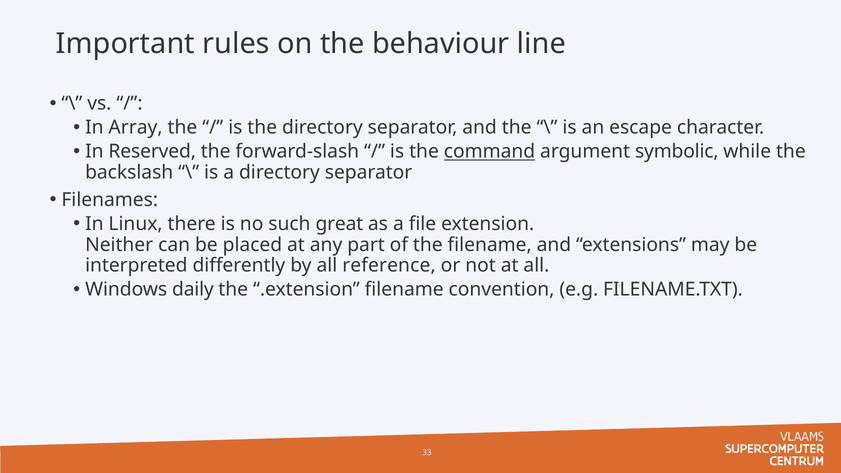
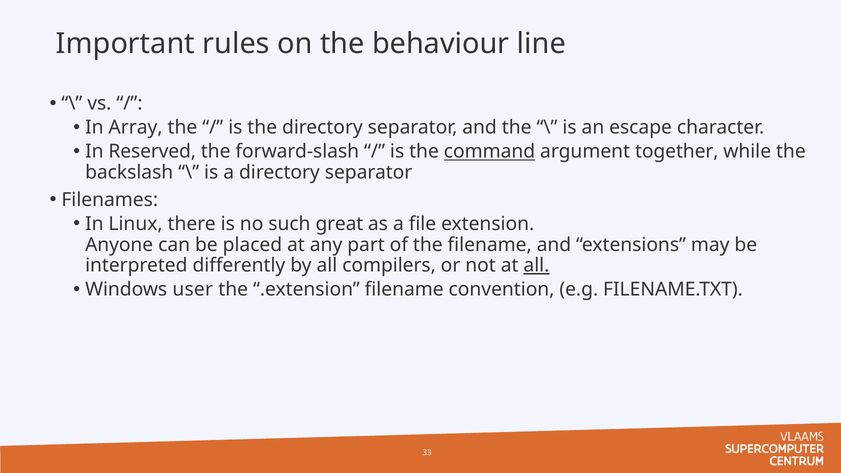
symbolic: symbolic -> together (677, 152)
Neither: Neither -> Anyone (119, 245)
reference: reference -> compilers (389, 265)
all underline: none -> present (536, 265)
daily: daily -> user (193, 290)
